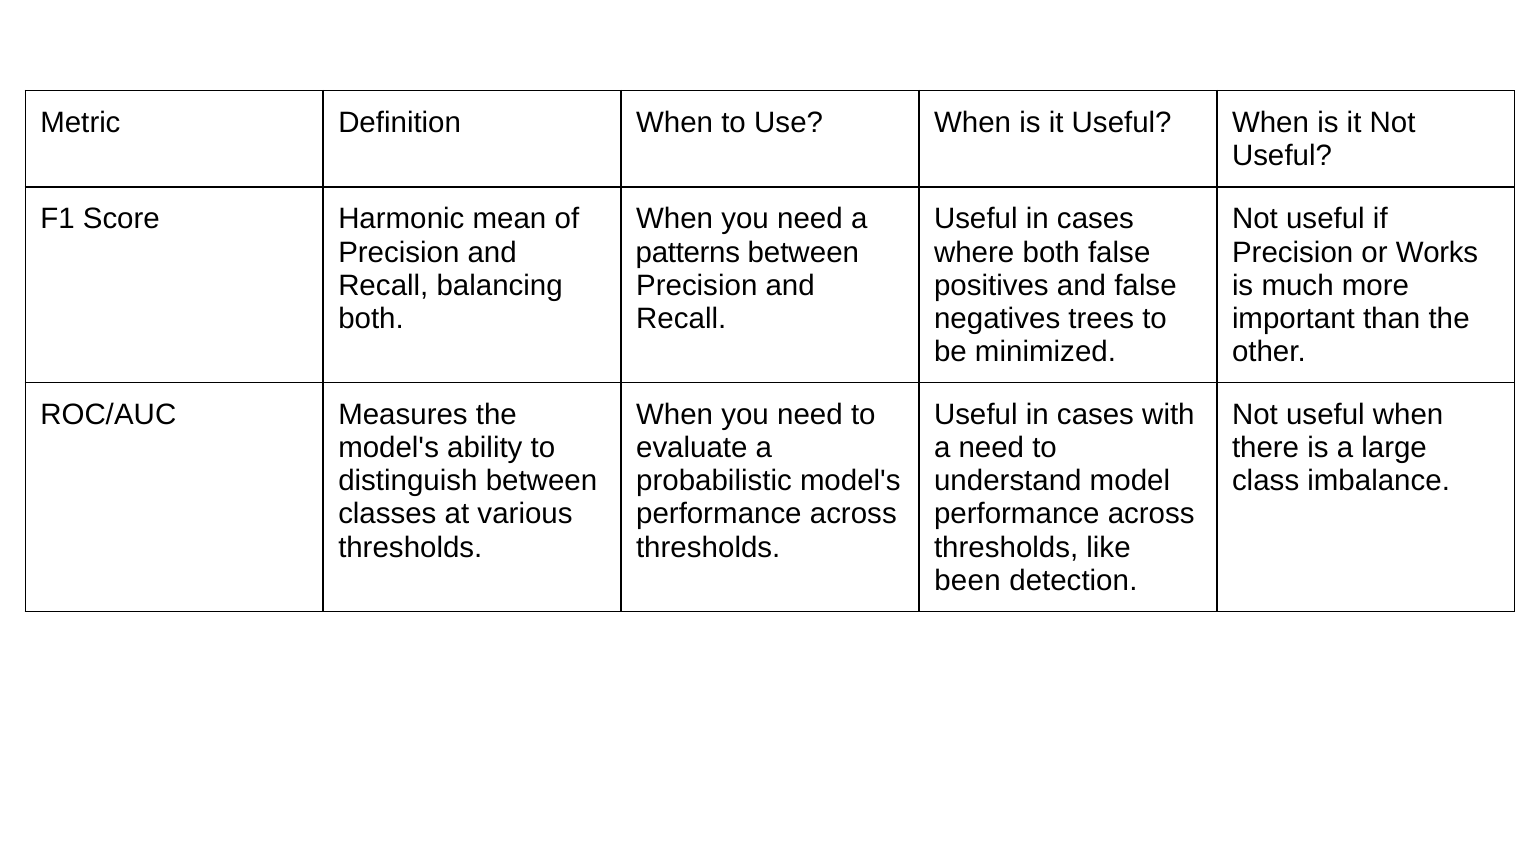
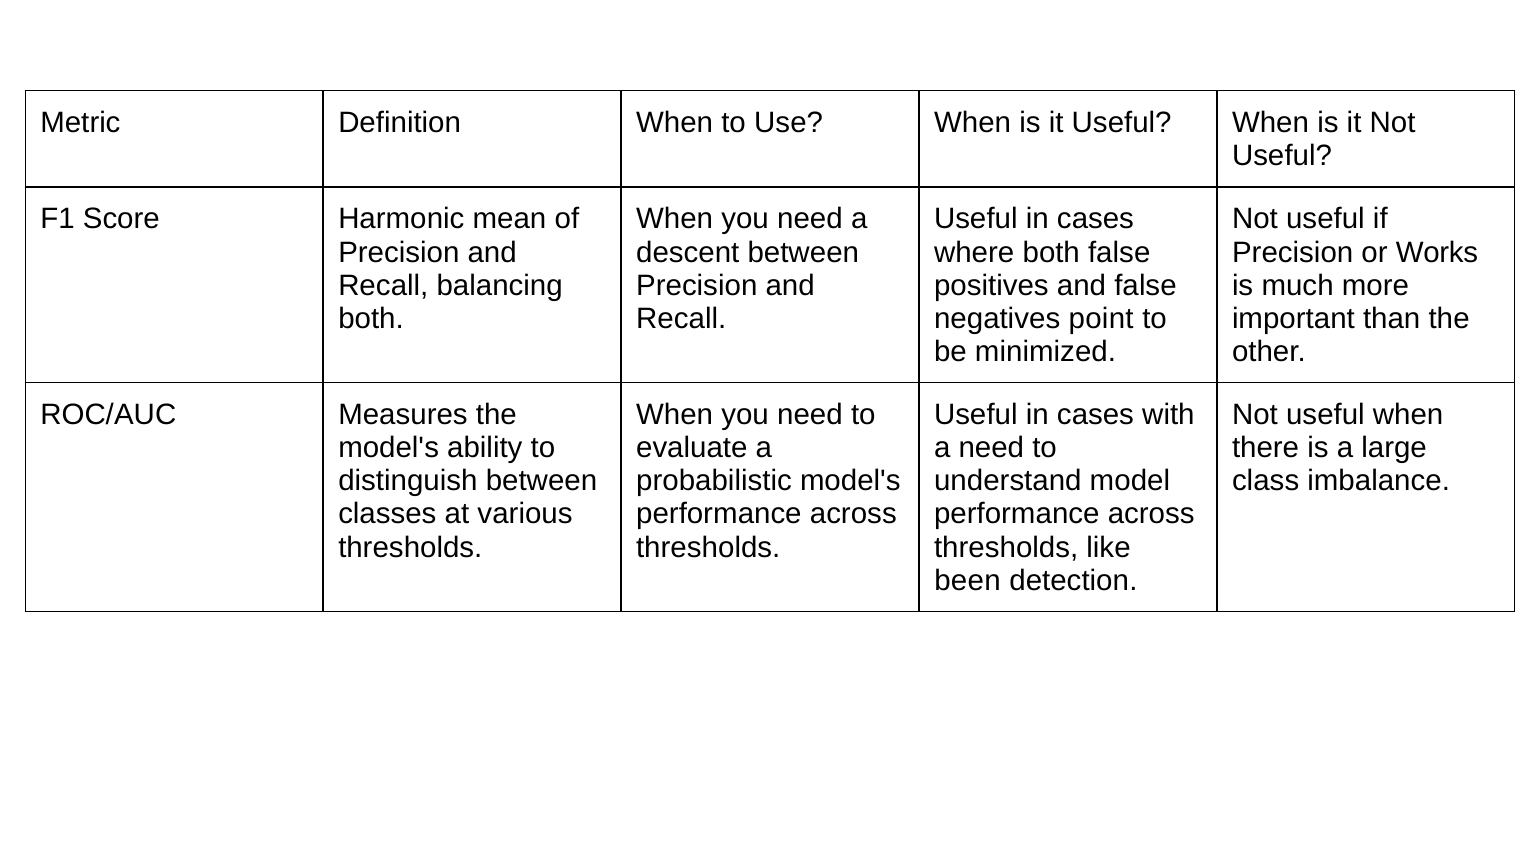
patterns: patterns -> descent (688, 252)
trees: trees -> point (1101, 319)
